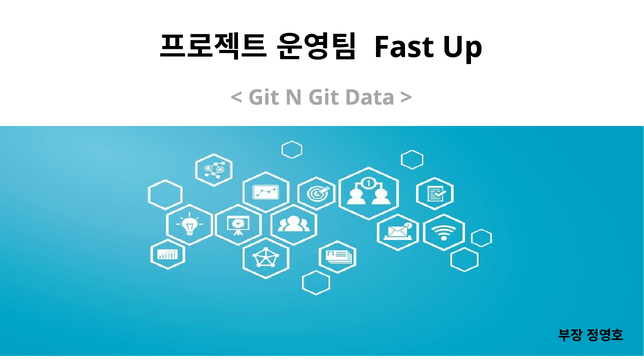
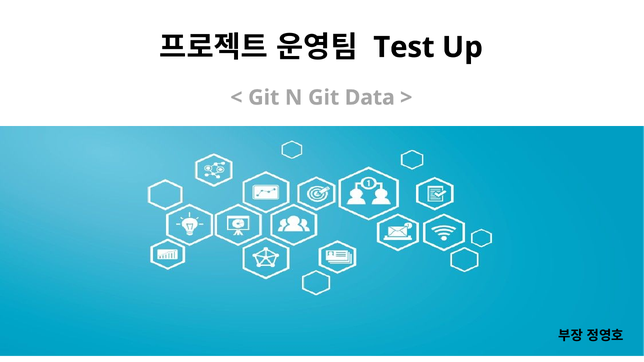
Fast: Fast -> Test (404, 47)
